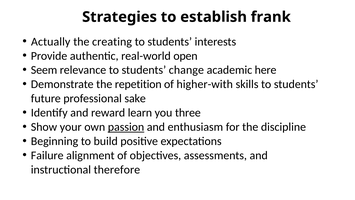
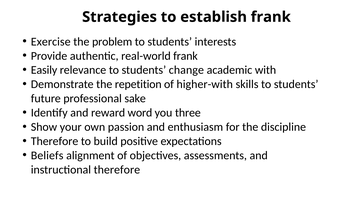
Actually: Actually -> Exercise (51, 42)
creating: creating -> problem (112, 42)
real-world open: open -> frank (185, 56)
Seem: Seem -> Easily (44, 70)
here: here -> with (266, 70)
learn: learn -> word (140, 113)
passion underline: present -> none (126, 127)
Beginning: Beginning -> Therefore (55, 141)
Failure: Failure -> Beliefs (47, 155)
